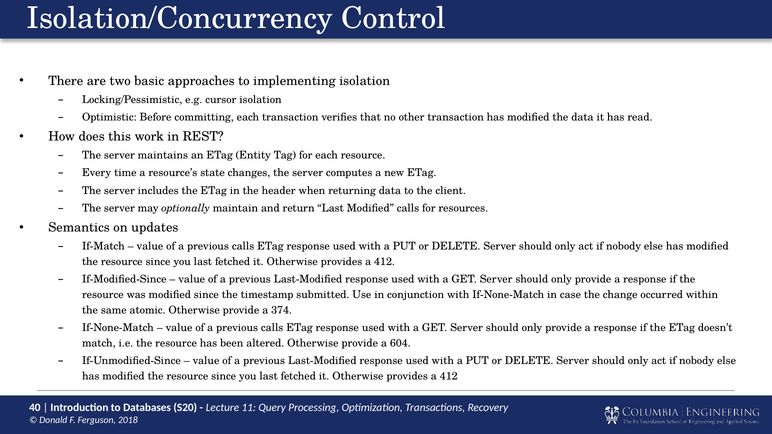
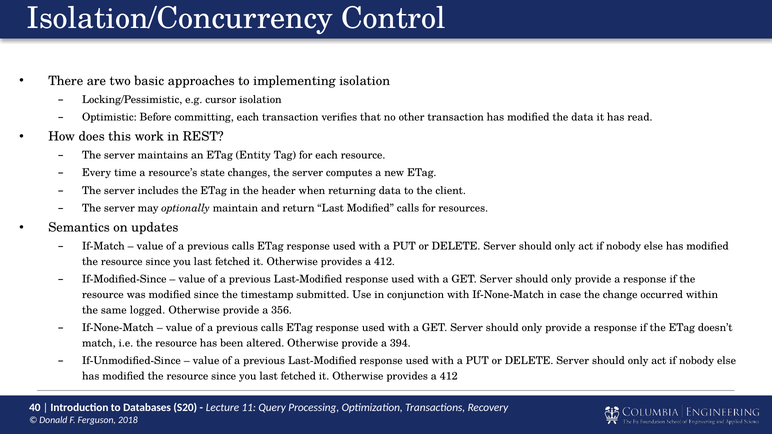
atomic: atomic -> logged (148, 310)
374: 374 -> 356 (282, 310)
604: 604 -> 394 (400, 343)
